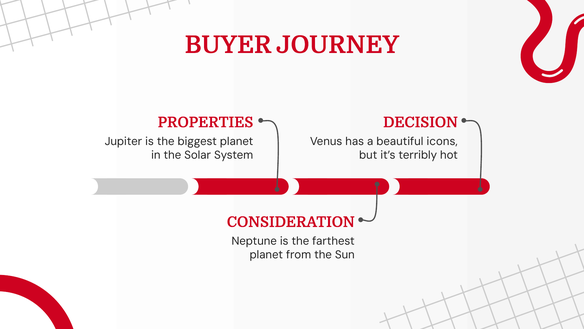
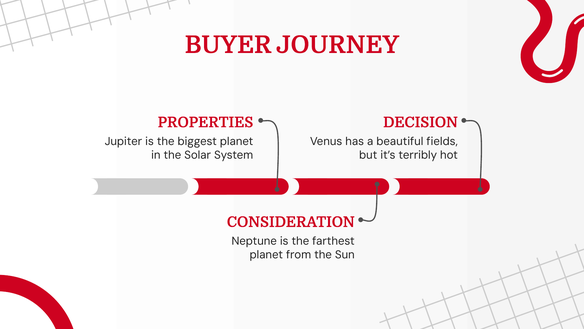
icons: icons -> fields (442, 141)
